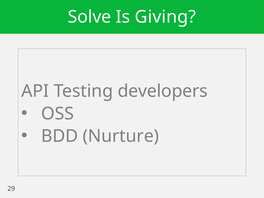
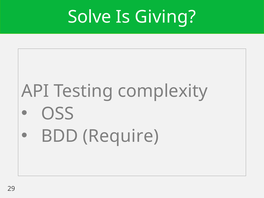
developers: developers -> complexity (163, 91)
Nurture: Nurture -> Require (121, 136)
